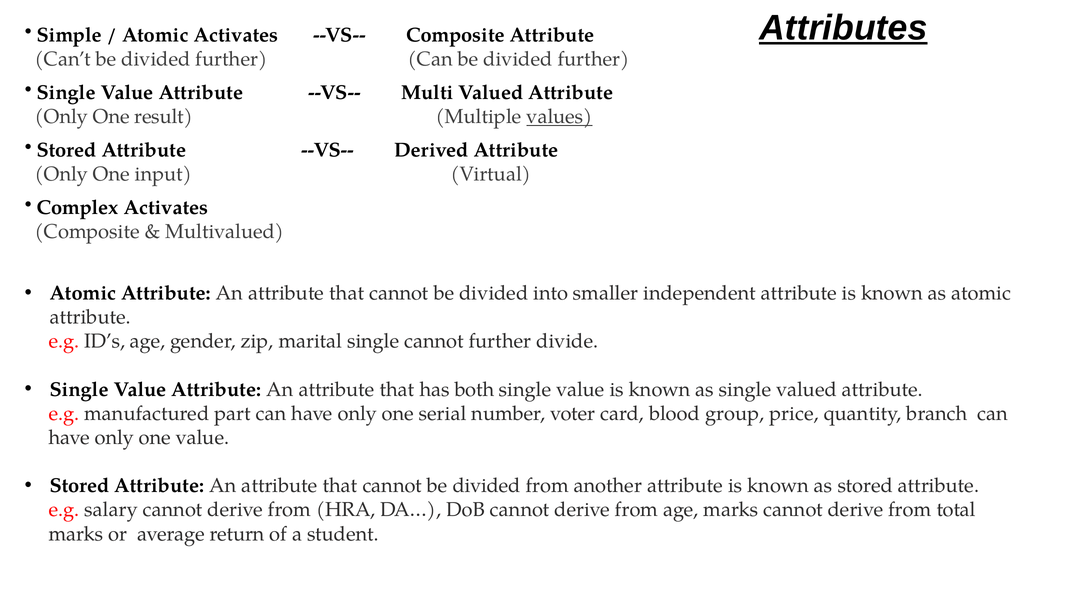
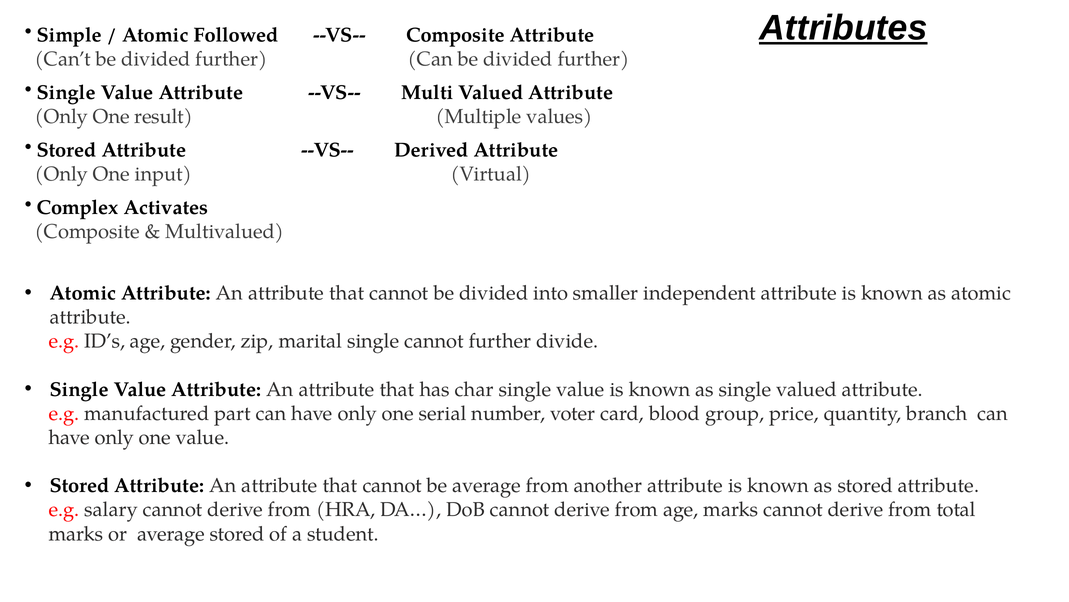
Atomic Activates: Activates -> Followed (236, 35)
values underline: present -> none (559, 117)
both: both -> char (474, 389)
divided: divided -> average (487, 485)
average return: return -> stored (237, 533)
